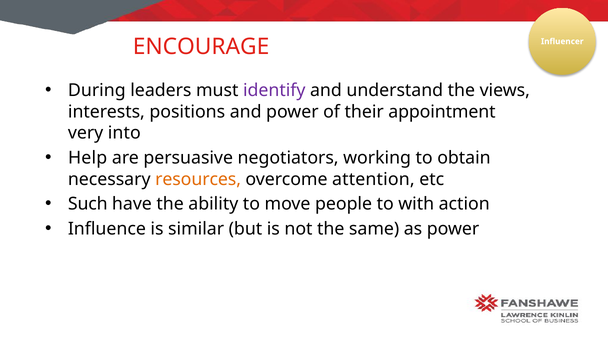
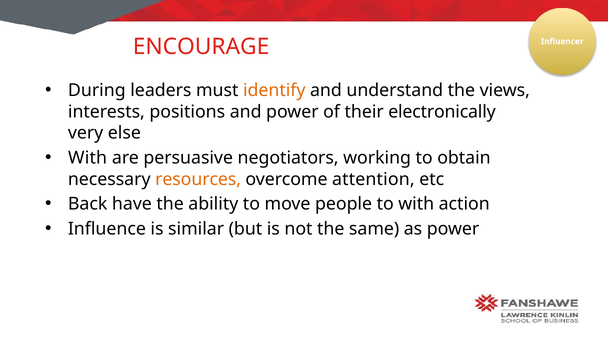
identify colour: purple -> orange (274, 90)
appointment: appointment -> electronically (442, 112)
into: into -> else (124, 133)
Help: Help -> With (88, 158)
Such: Such -> Back (88, 204)
